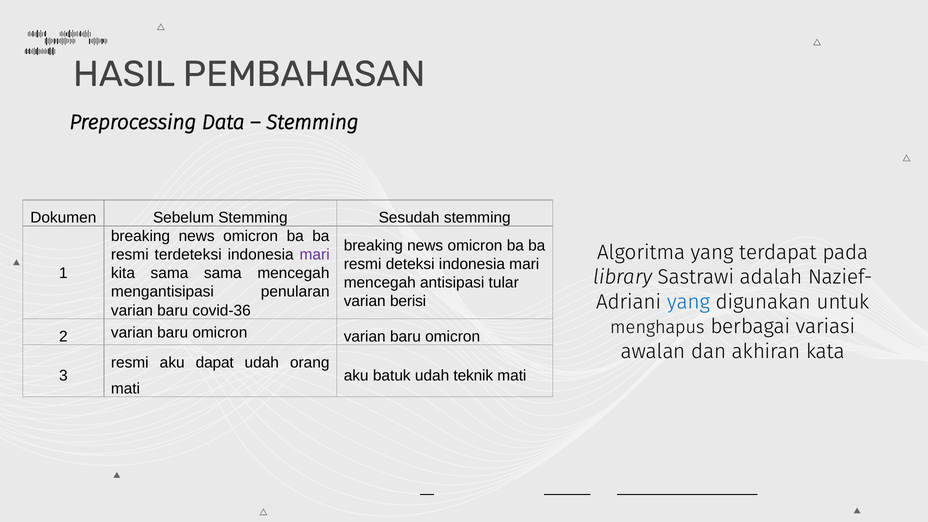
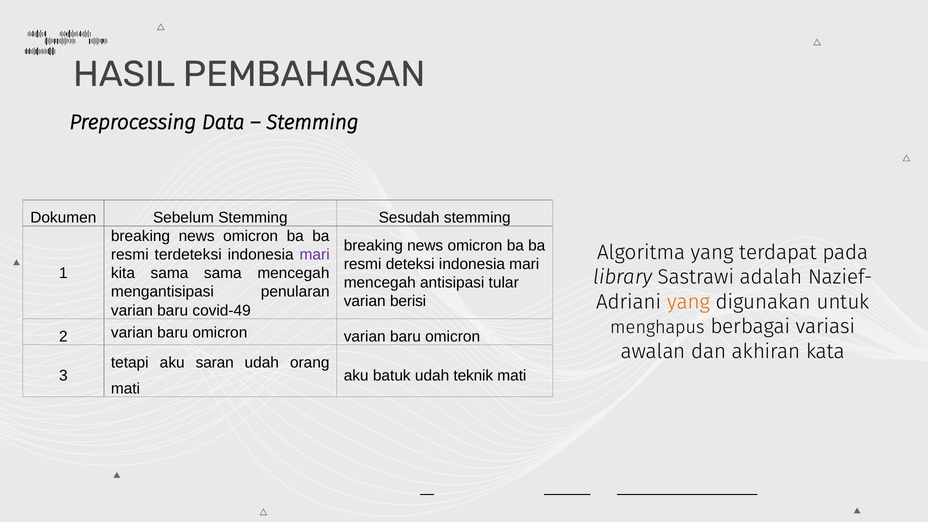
yang colour: blue -> orange (689, 302)
covid-36: covid-36 -> covid-49 (222, 310)
resmi: resmi -> tetapi (130, 362)
dapat: dapat -> saran (215, 362)
